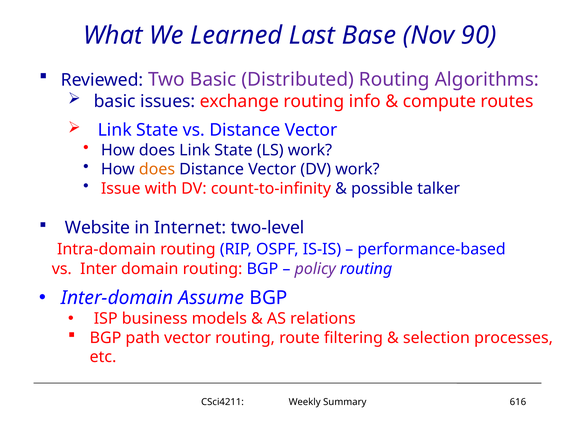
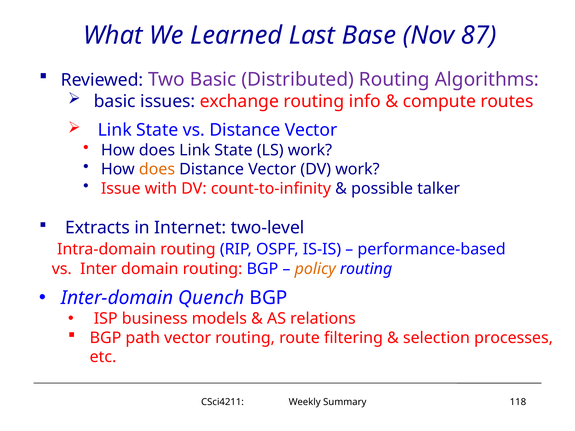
90: 90 -> 87 (479, 35)
Website: Website -> Extracts (97, 228)
policy colour: purple -> orange (315, 269)
Assume: Assume -> Quench (211, 298)
616: 616 -> 118 (518, 402)
